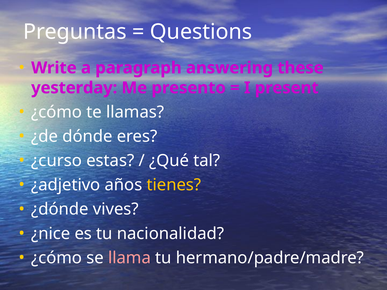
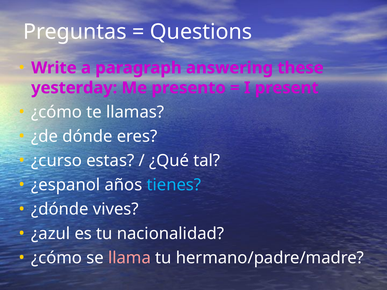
¿adjetivo: ¿adjetivo -> ¿espanol (66, 185)
tienes colour: yellow -> light blue (174, 185)
¿nice: ¿nice -> ¿azul (51, 234)
